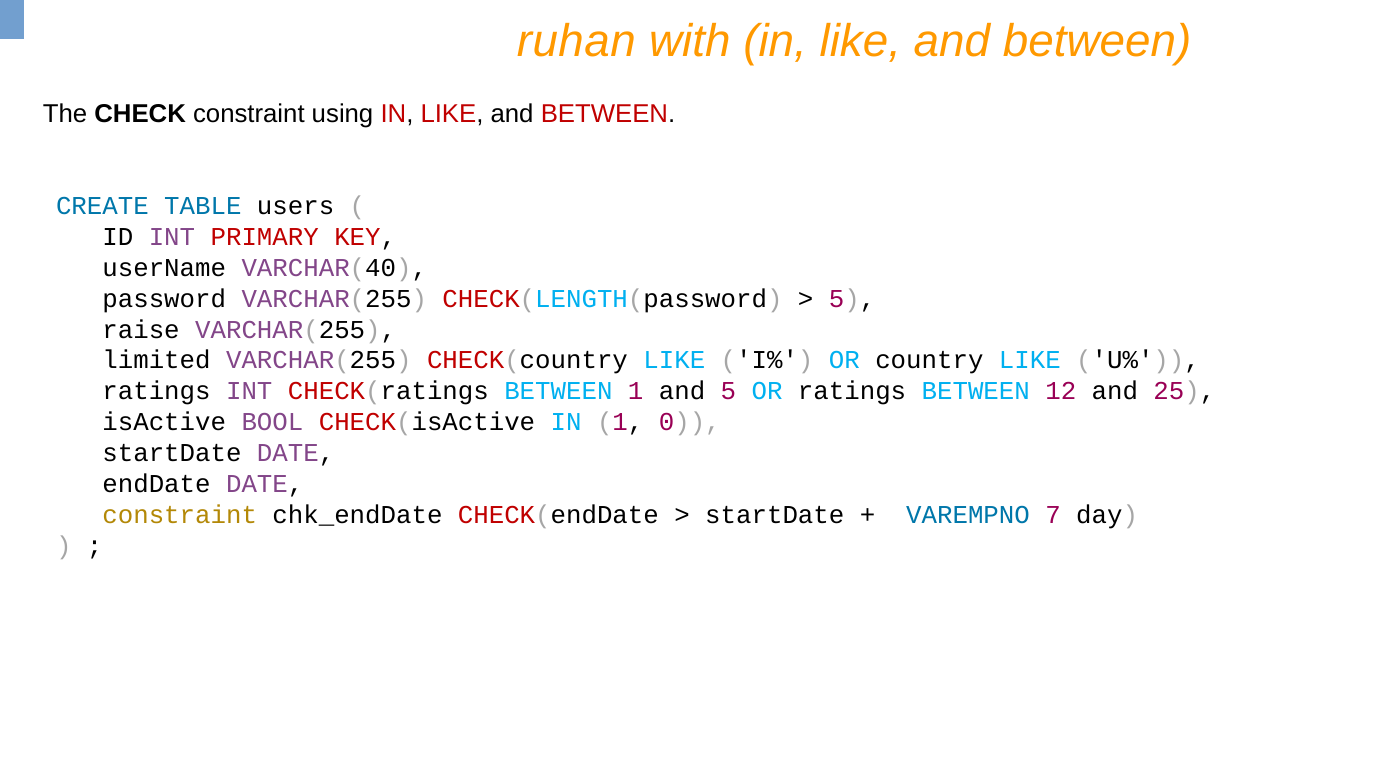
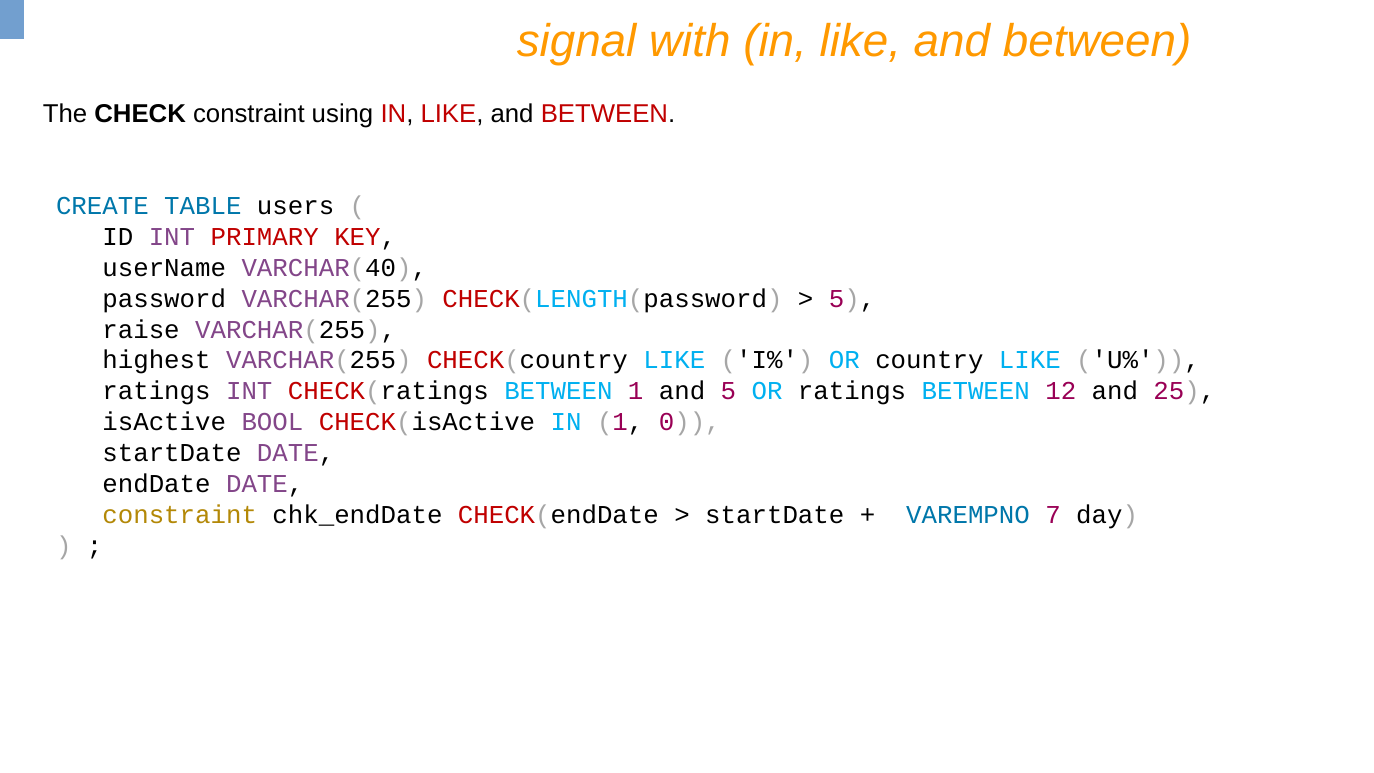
ruhan: ruhan -> signal (577, 41)
limited: limited -> highest (156, 360)
